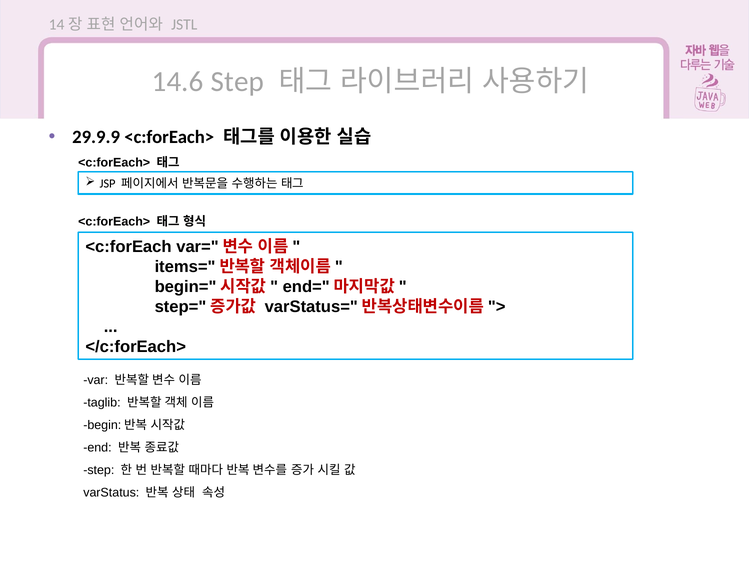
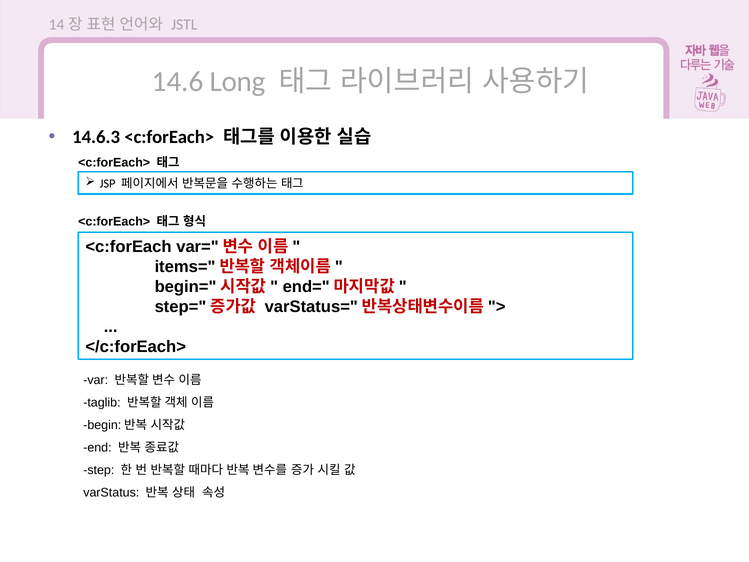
14.6 Step: Step -> Long (238, 82)
29.9.9: 29.9.9 -> 14.6.3 (96, 137)
